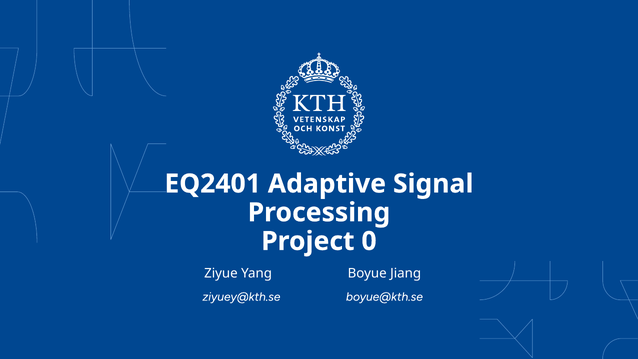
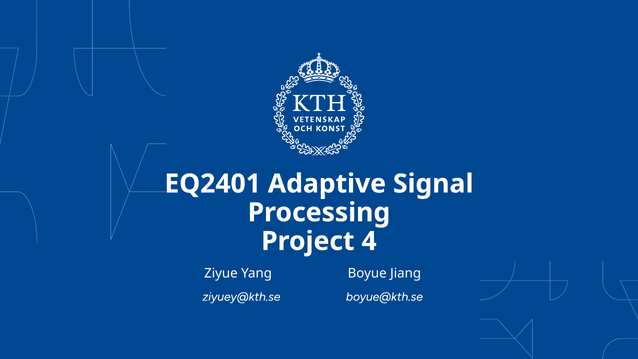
0: 0 -> 4 (369, 241)
